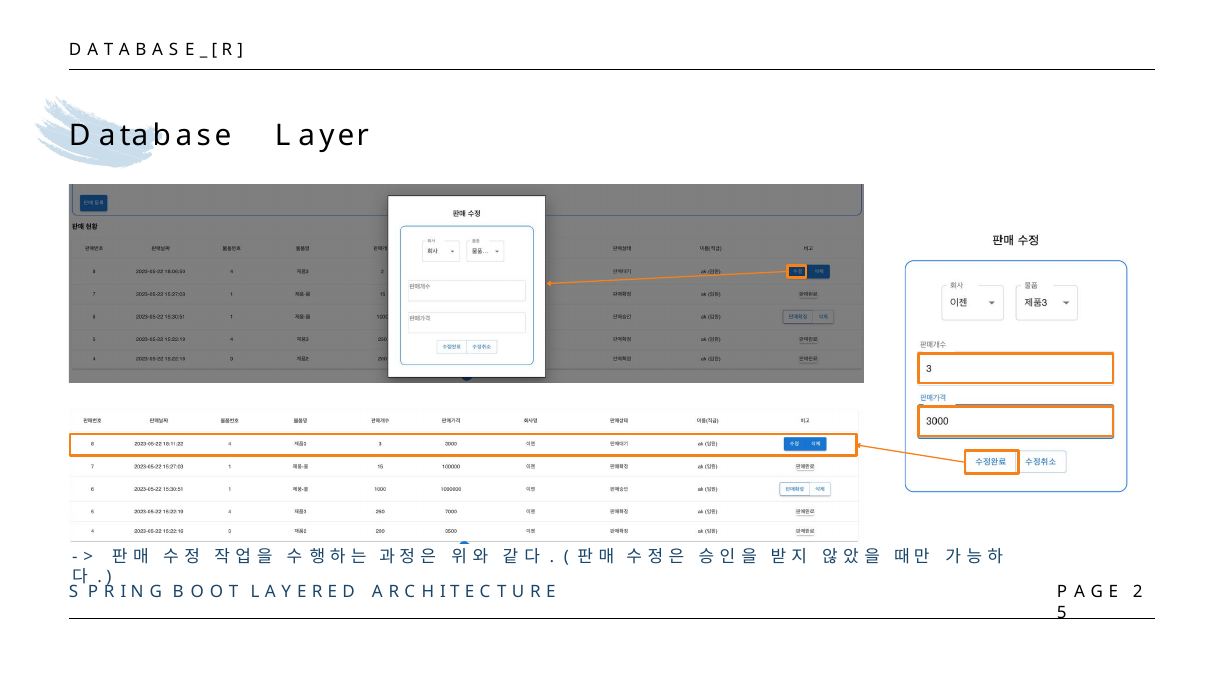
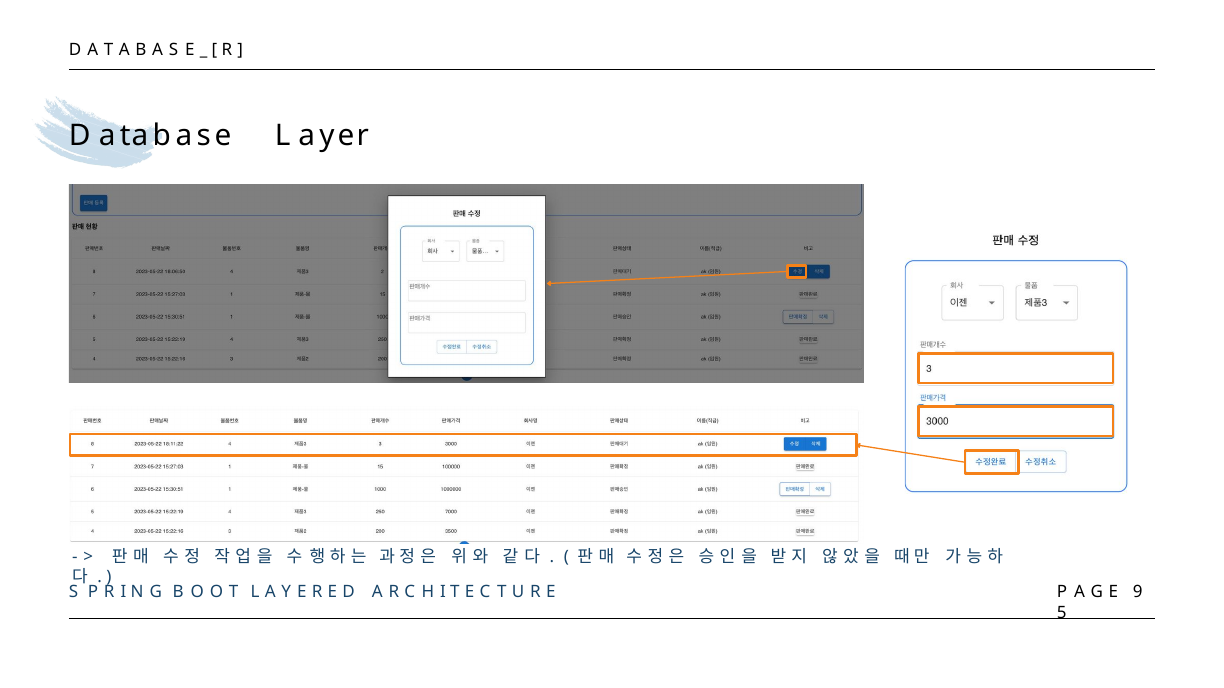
2: 2 -> 9 (1138, 593)
